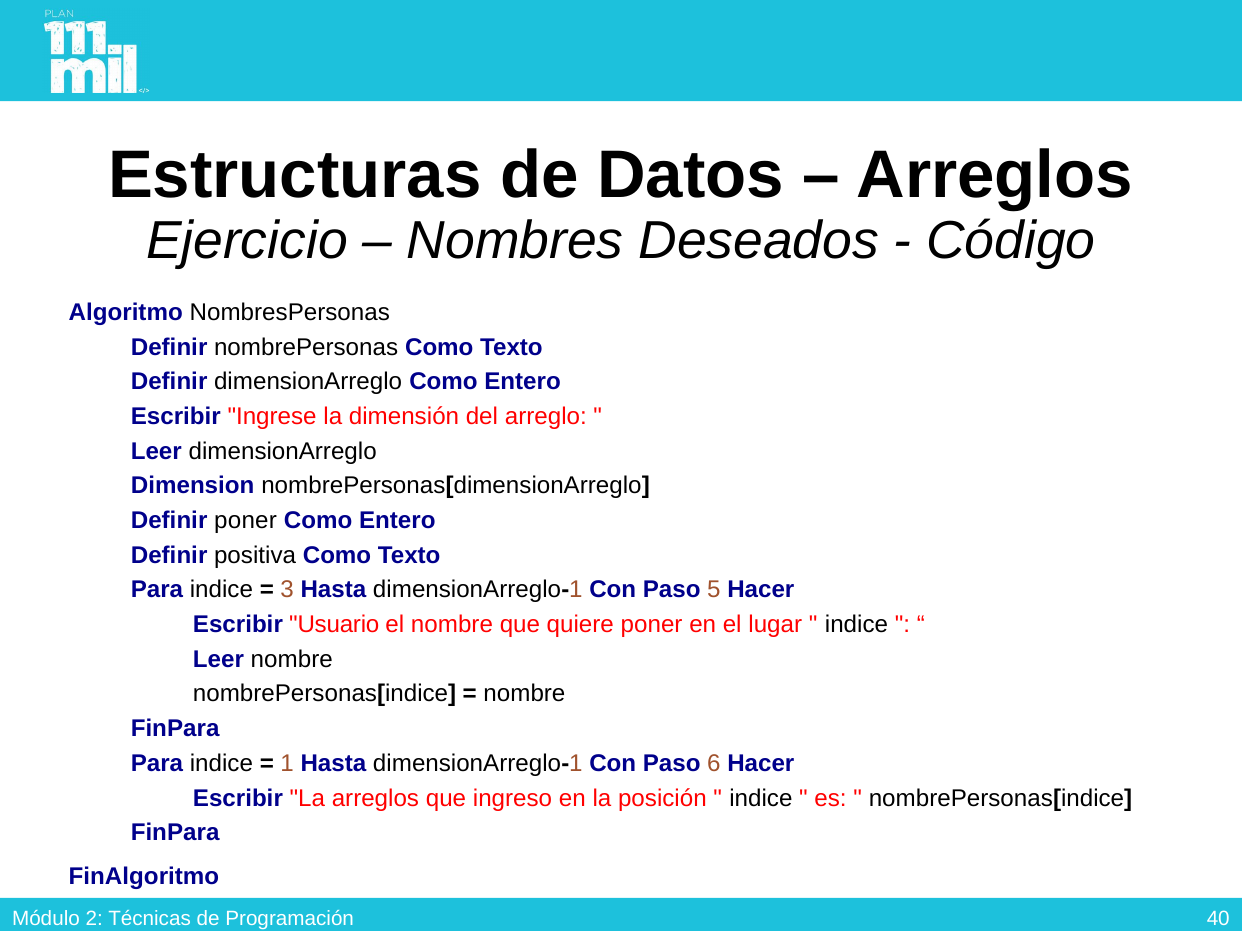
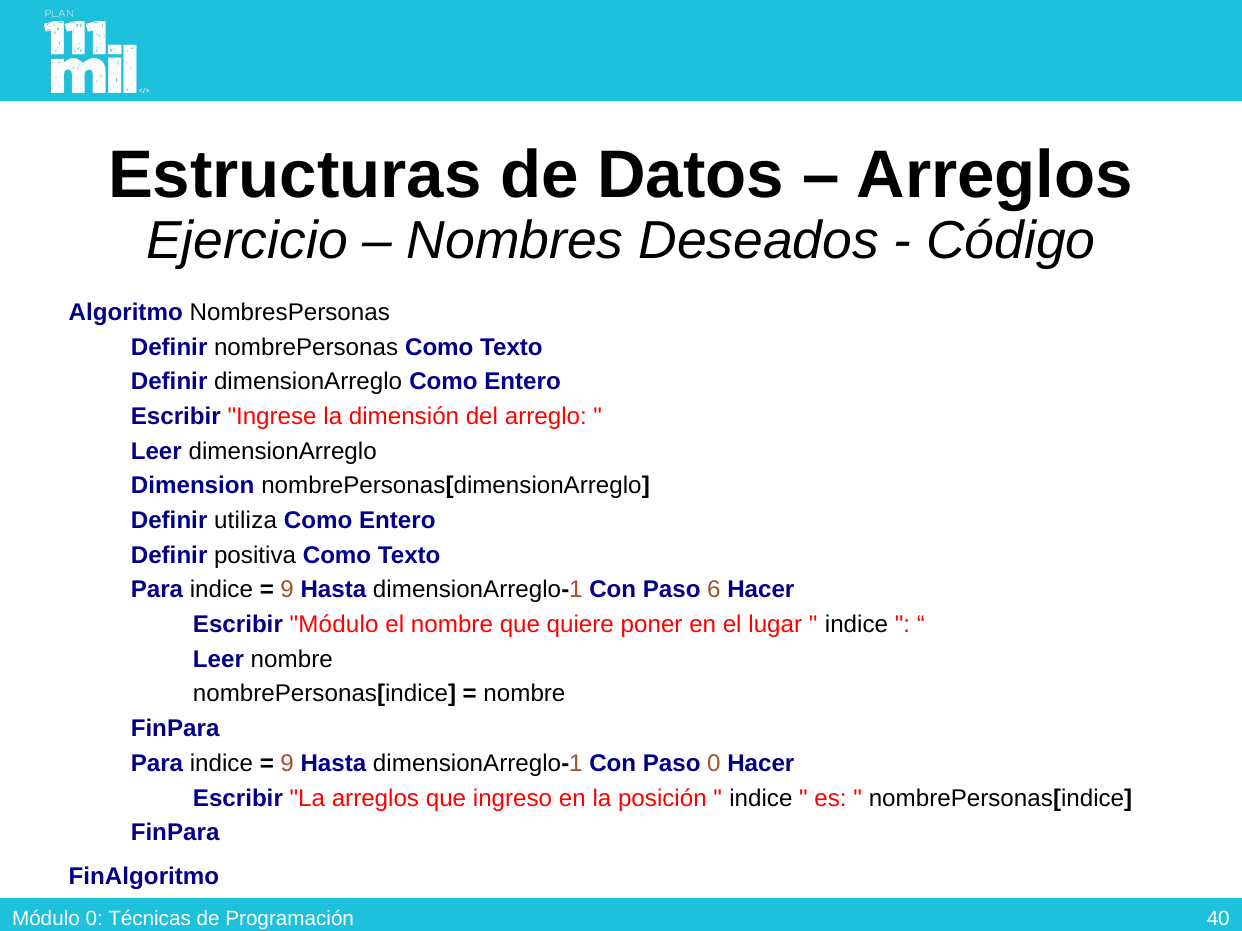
Definir poner: poner -> utiliza (246, 521)
3: 3 -> 9 (287, 590)
5: 5 -> 6 (714, 590)
Escribir Usuario: Usuario -> Módulo (334, 625)
1: 1 -> 9 (287, 764)
Paso 6: 6 -> 0 (714, 764)
Módulo 2: 2 -> 0 (94, 919)
